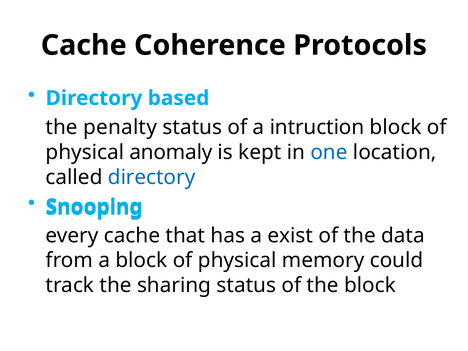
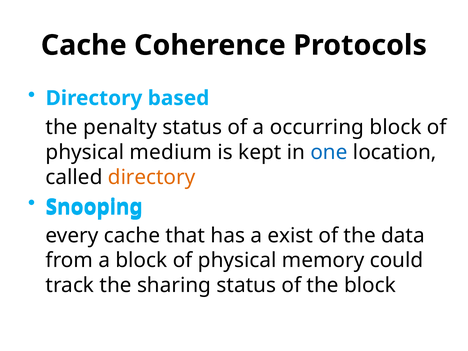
intruction: intruction -> occurring (317, 127)
anomaly: anomaly -> medium (171, 152)
directory colour: blue -> orange (152, 177)
